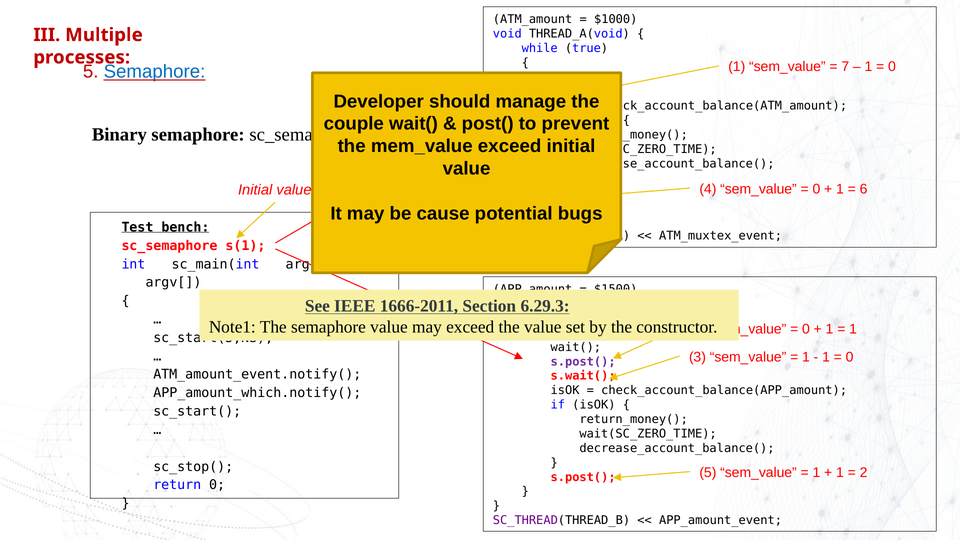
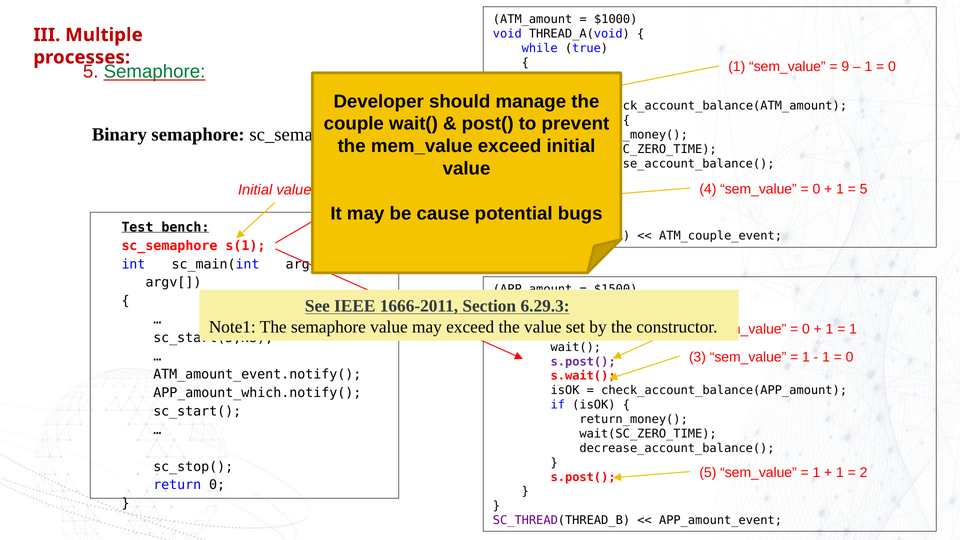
7: 7 -> 9 (845, 67)
Semaphore colour: blue -> green (155, 72)
6: 6 -> 5 (864, 189)
ATM_muxtex_event: ATM_muxtex_event -> ATM_couple_event (721, 236)
